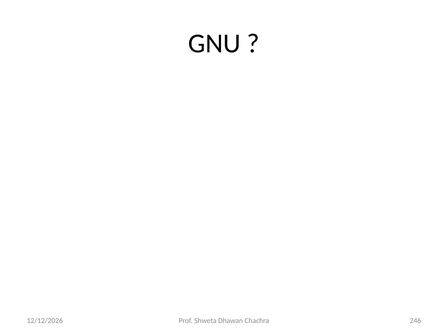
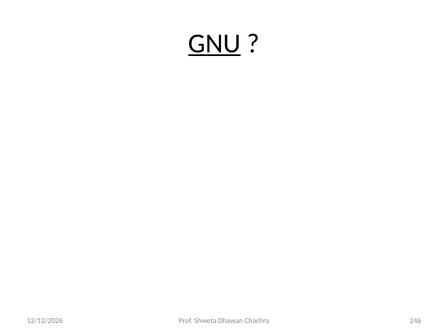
GNU underline: none -> present (215, 43)
